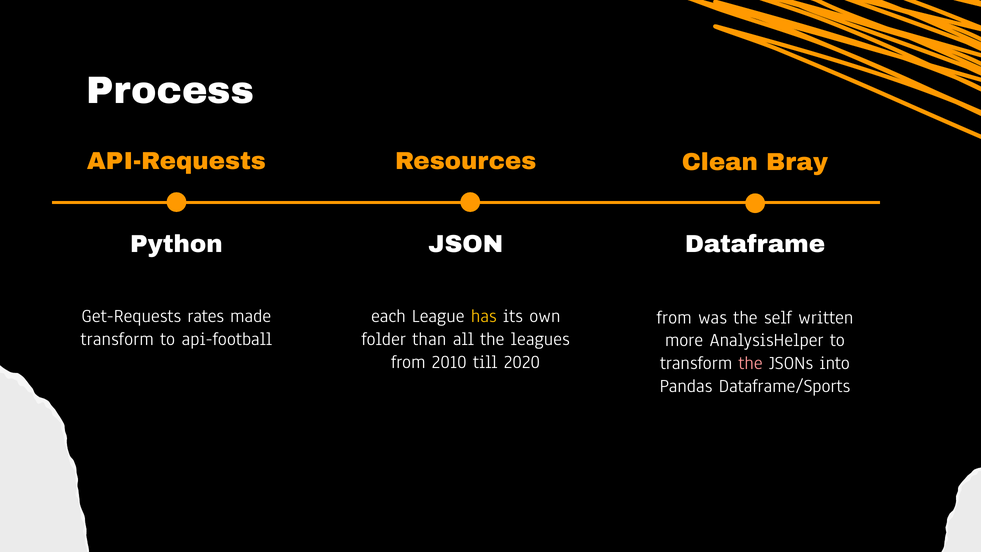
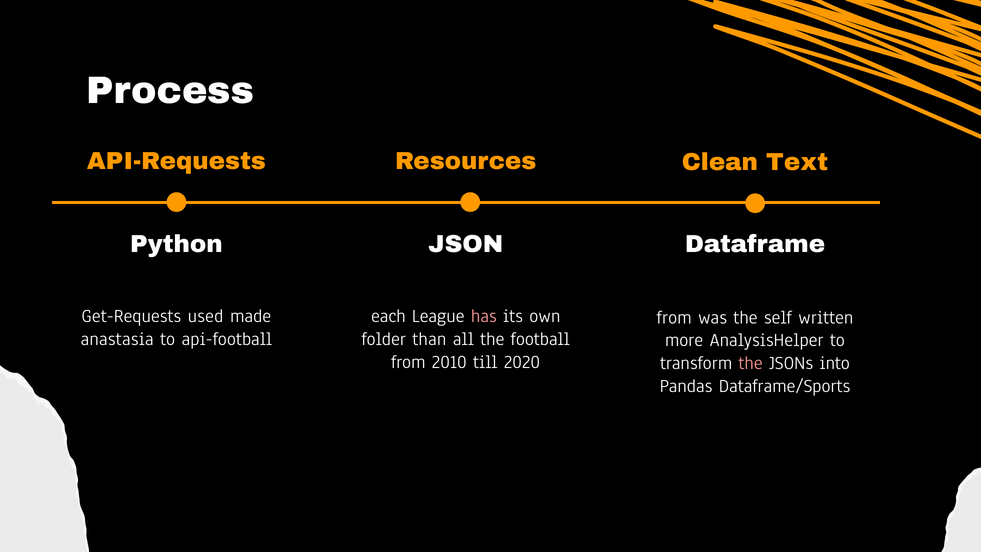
Bray: Bray -> Text (797, 162)
rates: rates -> used (206, 316)
has colour: yellow -> pink (484, 316)
transform: transform -> anastasia (117, 339)
leagues: leagues -> football (540, 339)
